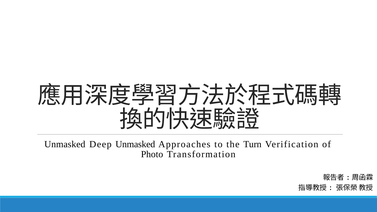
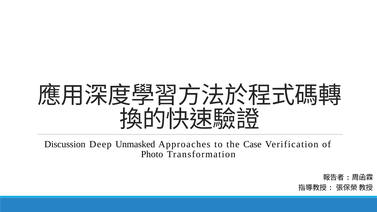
Unmasked: Unmasked -> Discussion (65, 144)
Turn: Turn -> Case (252, 144)
